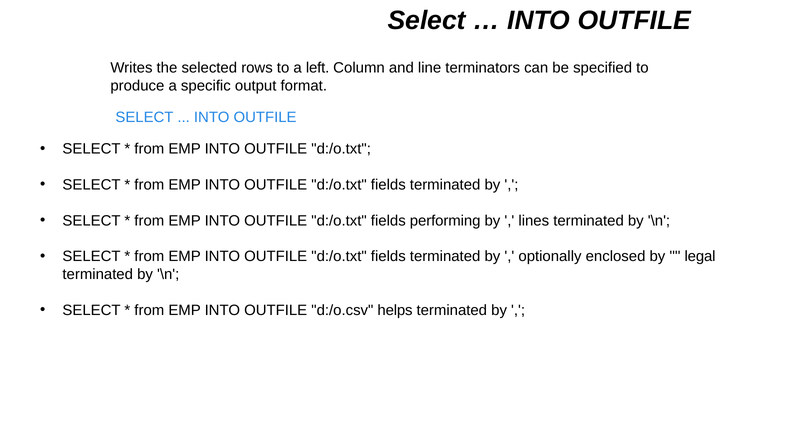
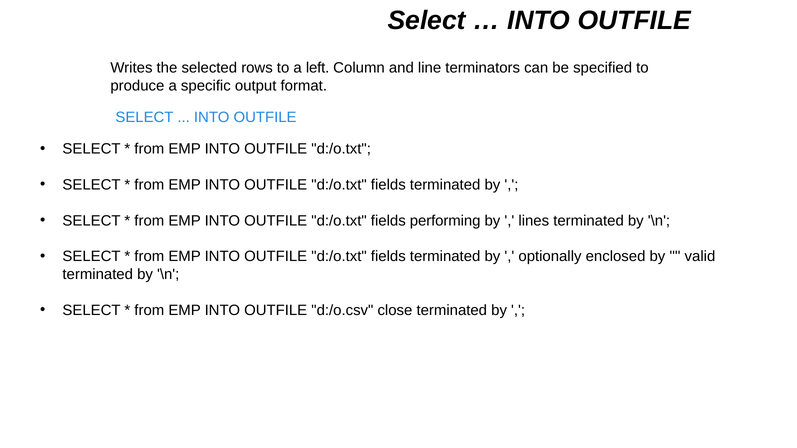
legal: legal -> valid (700, 257)
helps: helps -> close (395, 310)
